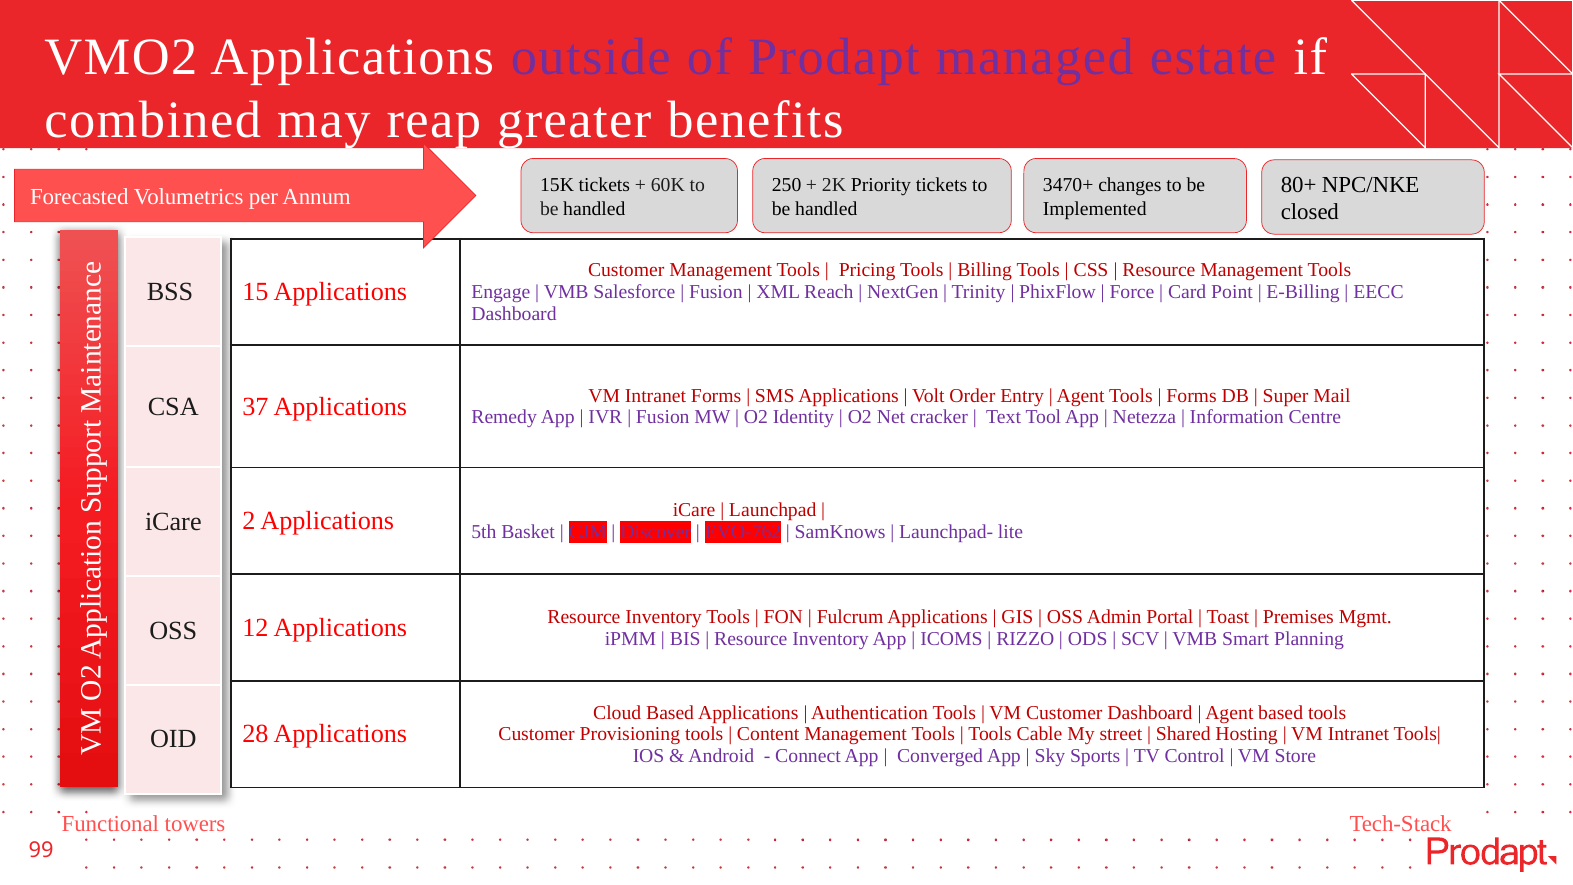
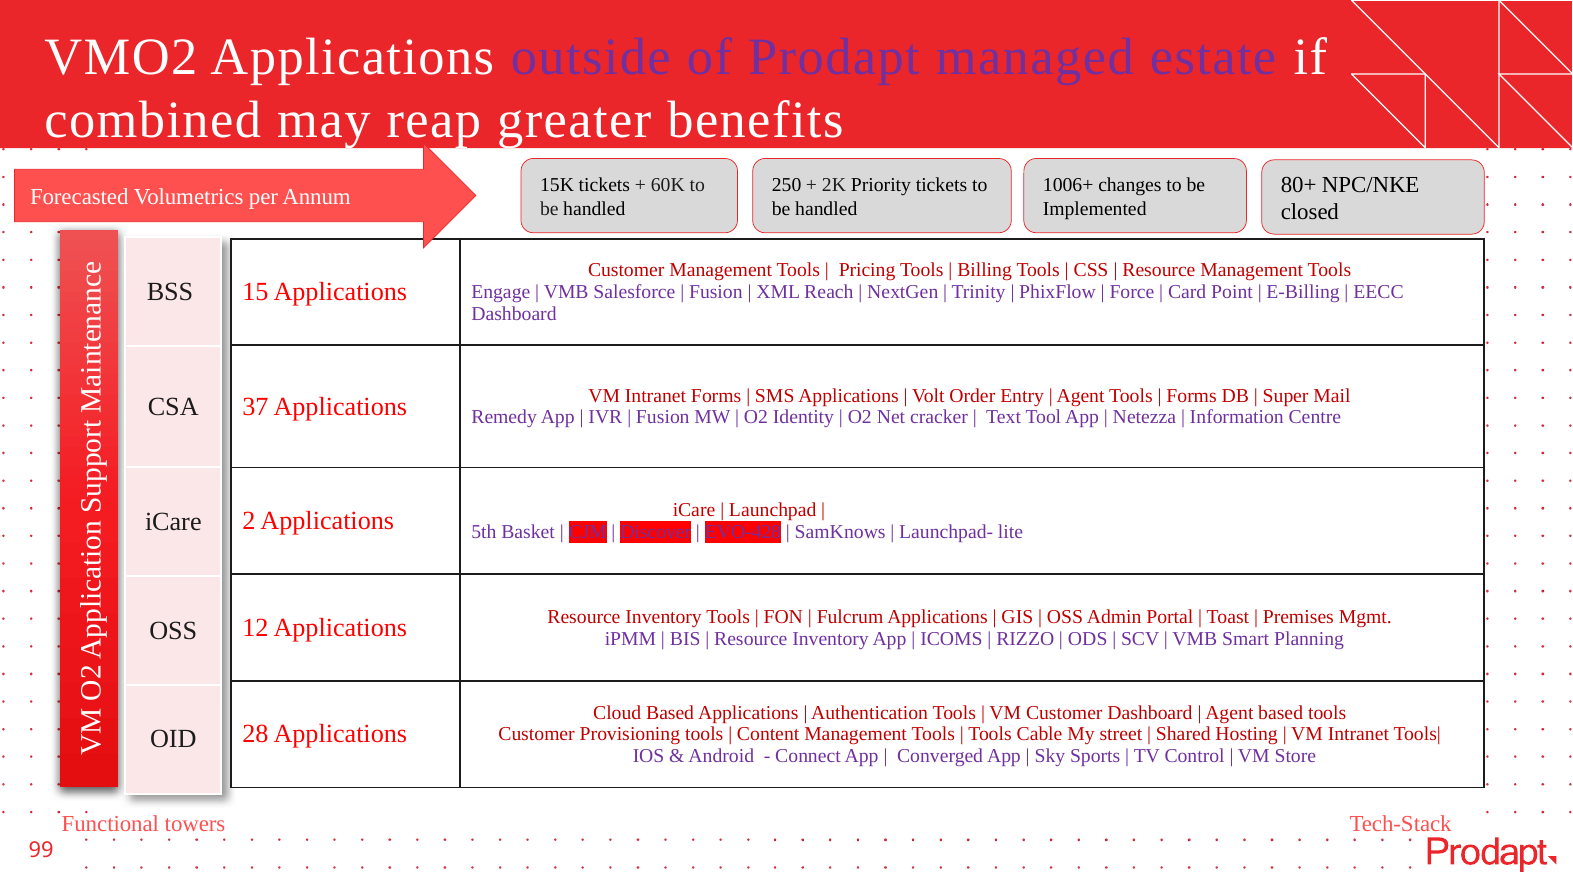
3470+: 3470+ -> 1006+ (1068, 185)
EVO-762: EVO-762 -> EVO-428 (743, 532)
